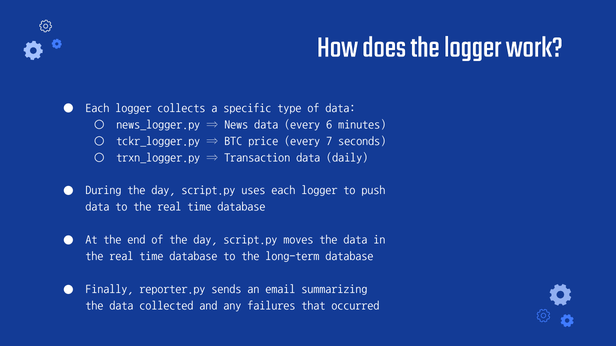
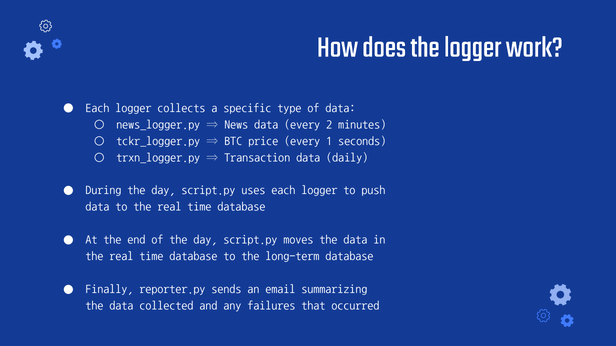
6: 6 -> 2 (329, 124)
7: 7 -> 1 (329, 141)
